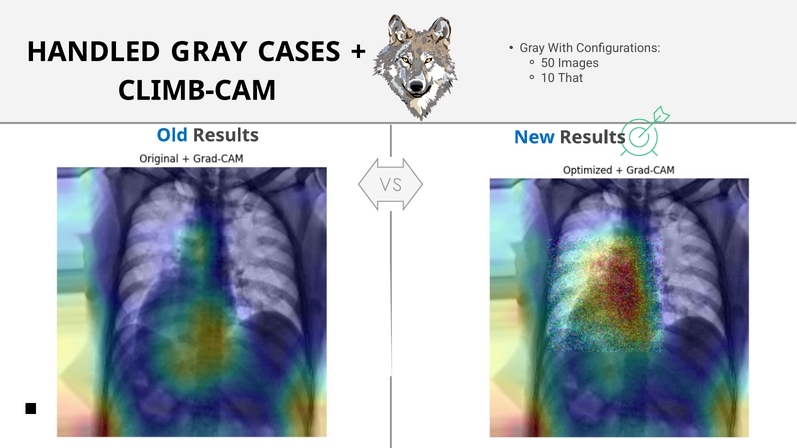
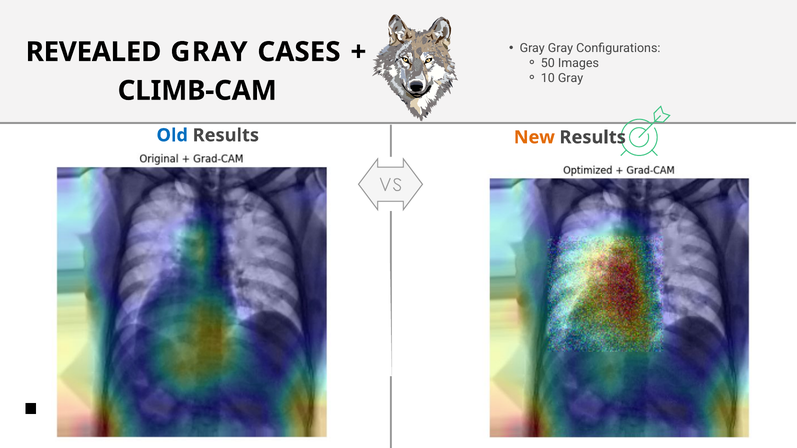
Gray With: With -> Gray (560, 48)
HANDLED: HANDLED -> REVEALED (94, 52)
10 That: That -> Gray (571, 78)
New colour: blue -> orange (534, 137)
